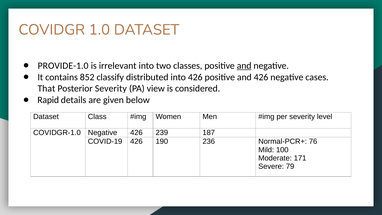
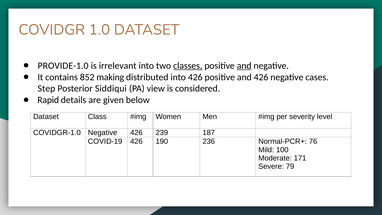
classes underline: none -> present (188, 66)
classify: classify -> making (110, 77)
That: That -> Step (46, 89)
Posterior Severity: Severity -> Siddiqui (111, 89)
